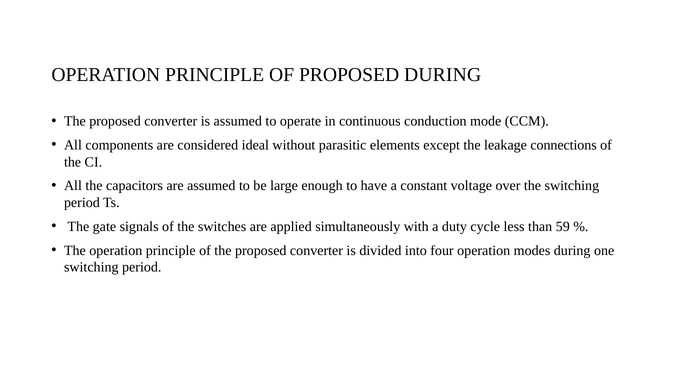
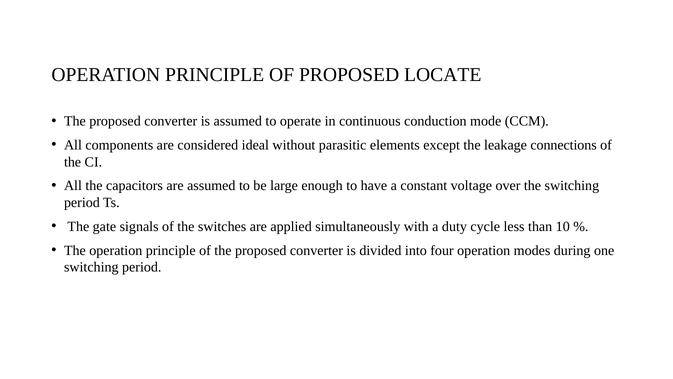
PROPOSED DURING: DURING -> LOCATE (443, 75)
59: 59 -> 10 (563, 226)
